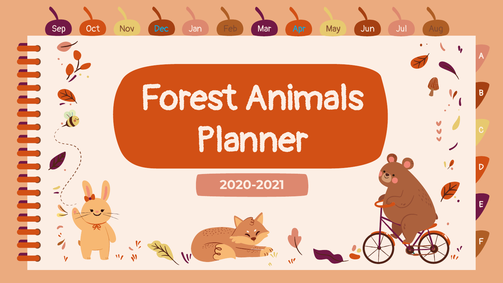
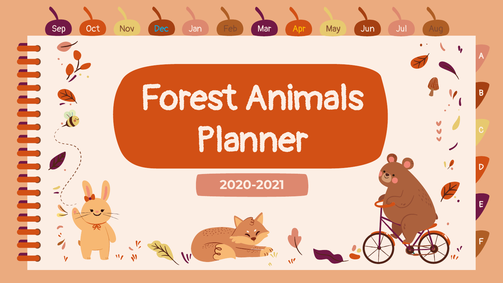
Apr colour: light blue -> yellow (299, 29)
